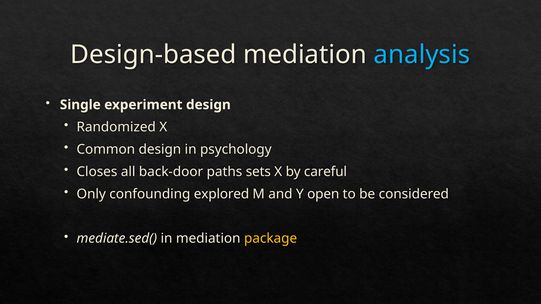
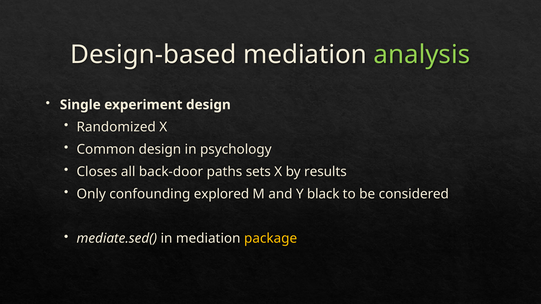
analysis colour: light blue -> light green (422, 55)
careful: careful -> results (325, 172)
open: open -> black (323, 194)
